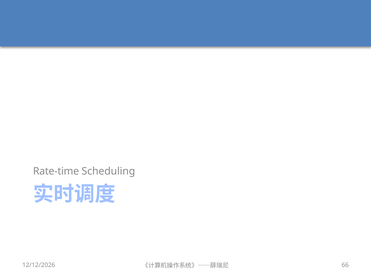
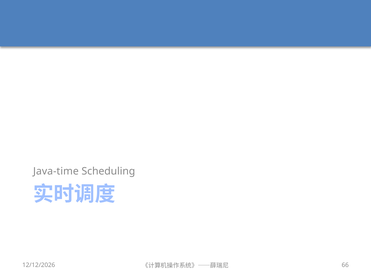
Rate-time: Rate-time -> Java-time (56, 171)
